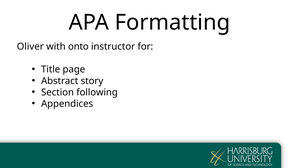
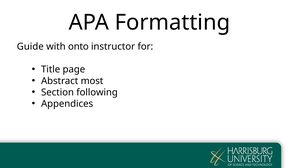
Oliver: Oliver -> Guide (30, 47)
story: story -> most (92, 81)
